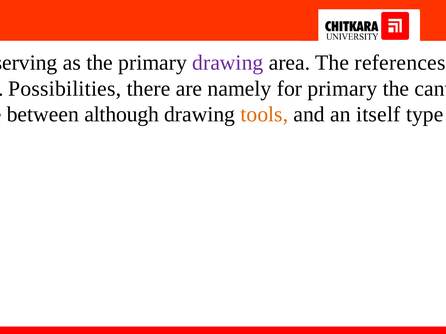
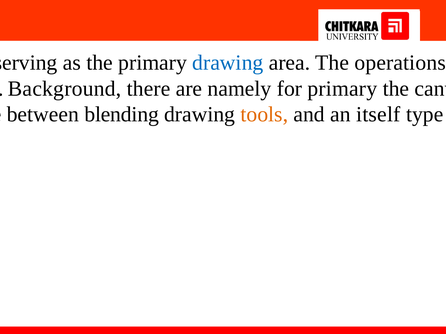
drawing colour: purple -> blue (228, 63)
references: references -> operations (400, 63)
Possibilities: Possibilities -> Background (65, 89)
although: although -> blending (122, 115)
